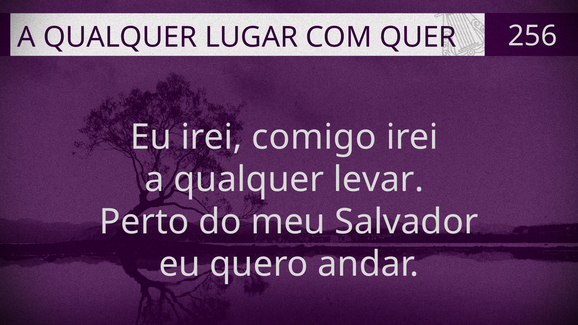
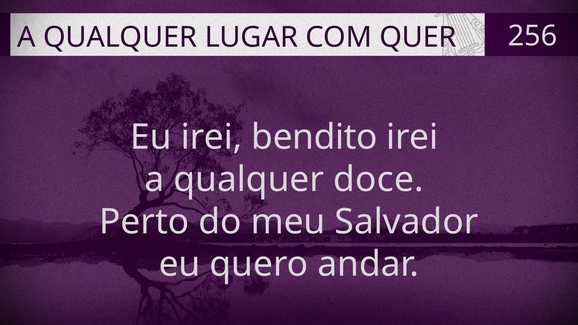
comigo: comigo -> bendito (314, 137)
levar: levar -> doce (378, 180)
